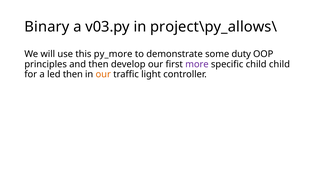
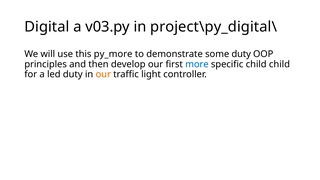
Binary: Binary -> Digital (47, 27)
project\py_allows\: project\py_allows\ -> project\py_digital\ (214, 27)
more colour: purple -> blue (197, 64)
led then: then -> duty (73, 74)
